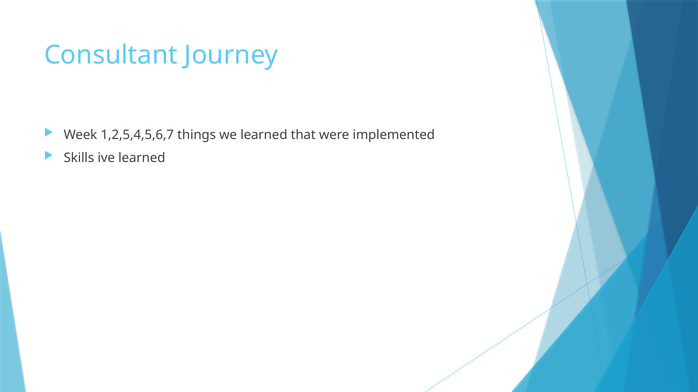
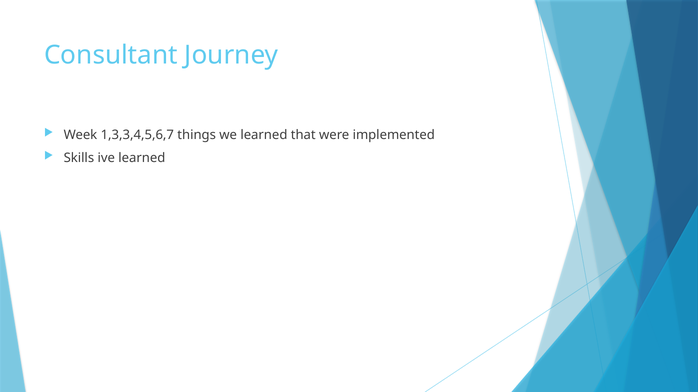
1,2,5,4,5,6,7: 1,2,5,4,5,6,7 -> 1,3,3,4,5,6,7 (137, 135)
